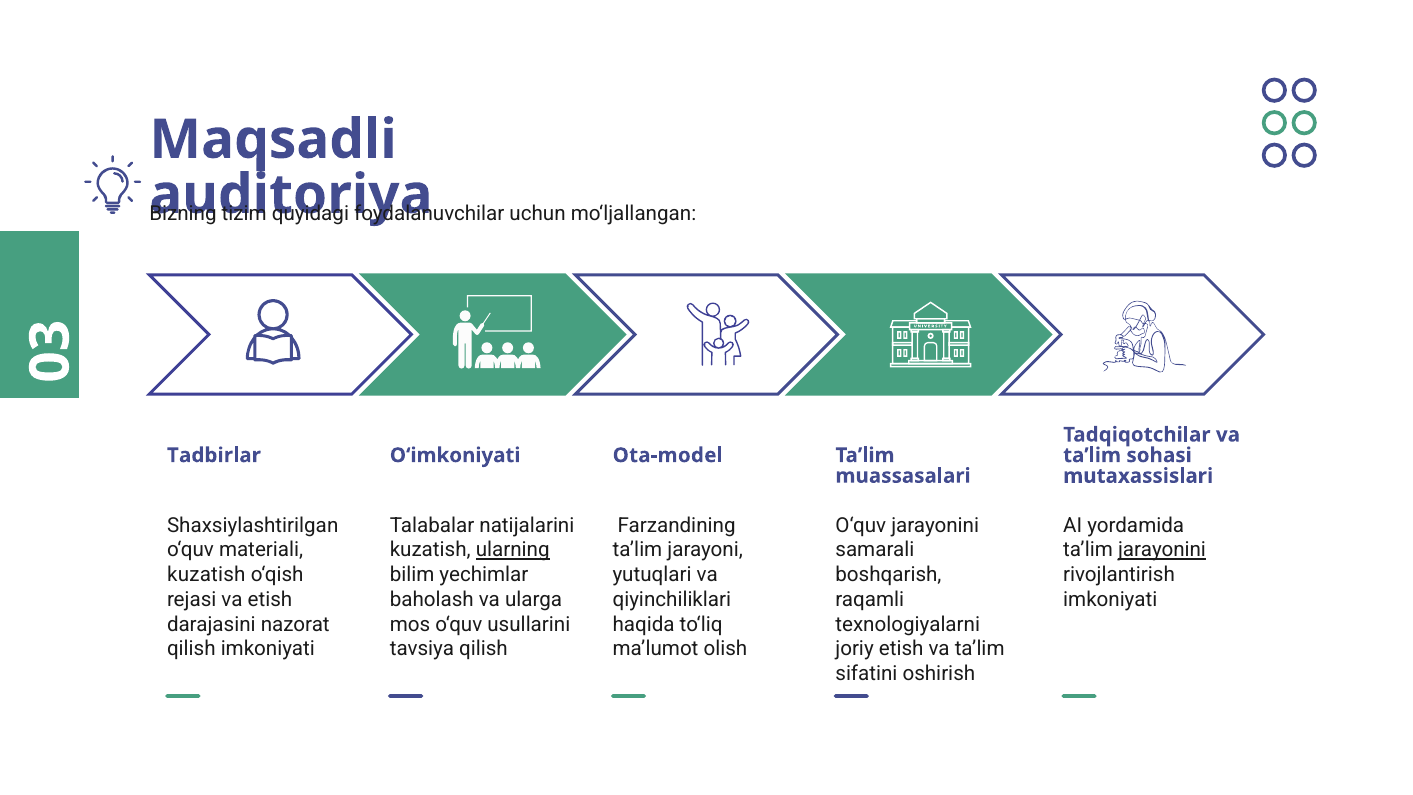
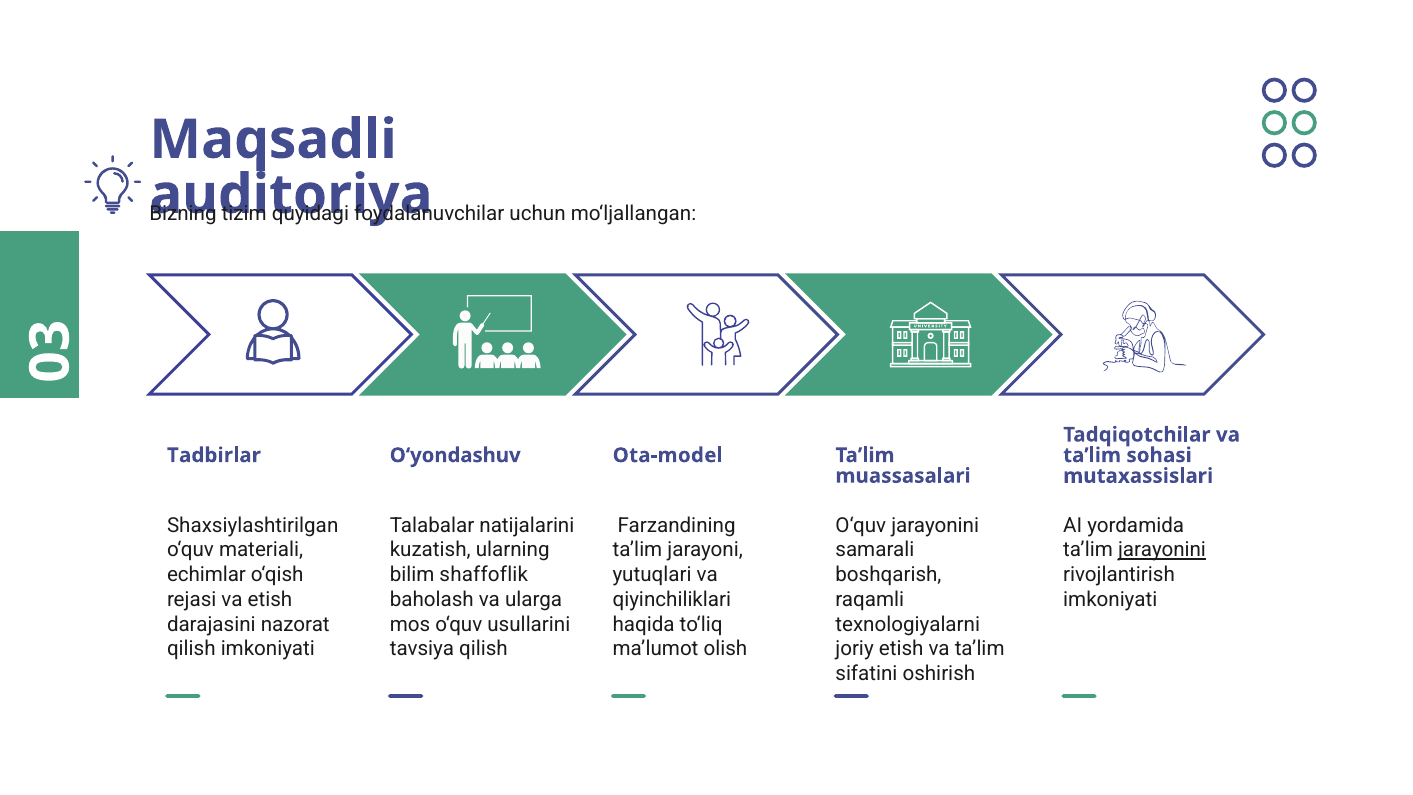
O‘imkoniyati: O‘imkoniyati -> O‘yondashuv (455, 455)
ularning underline: present -> none (513, 550)
kuzatish: kuzatish -> echimlar (206, 575)
yechimlar: yechimlar -> shaffoflik (484, 575)
